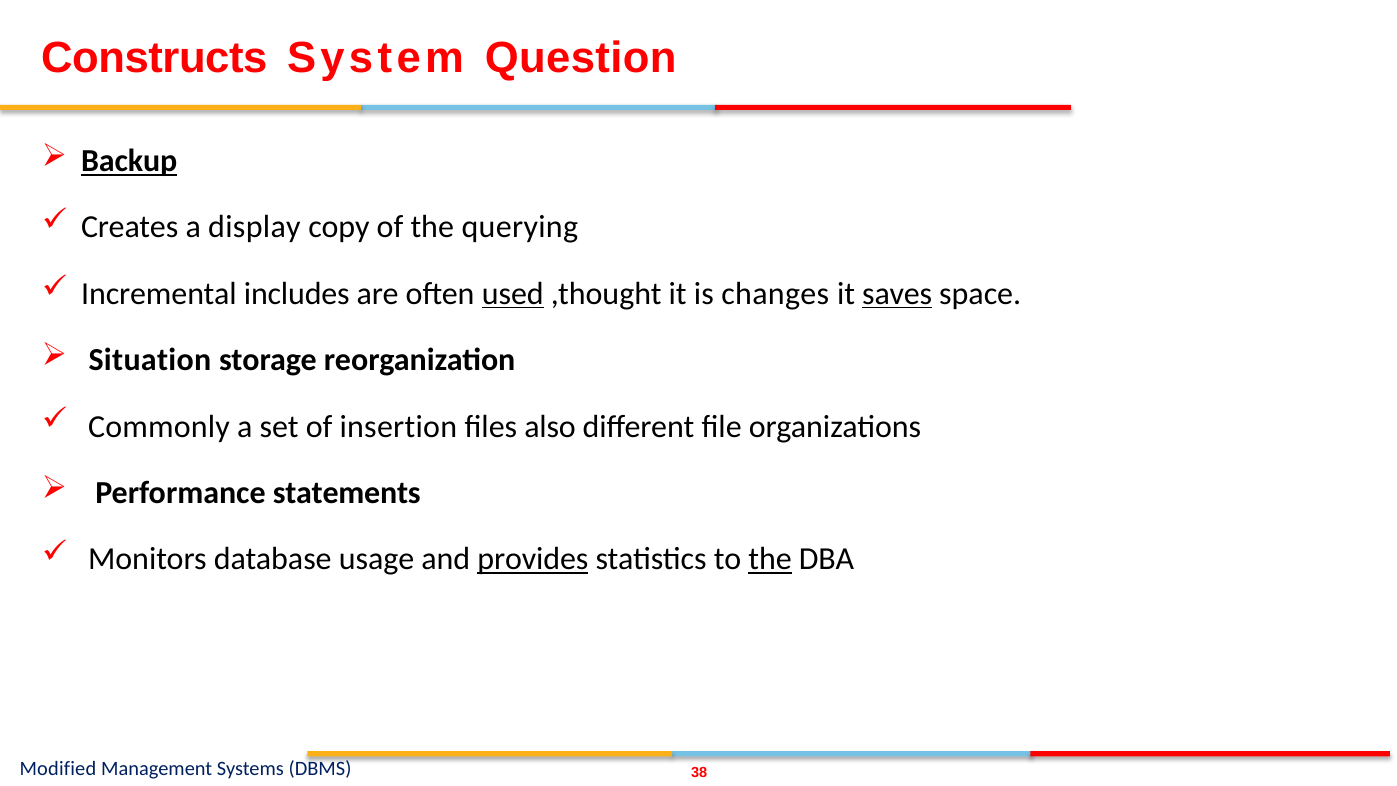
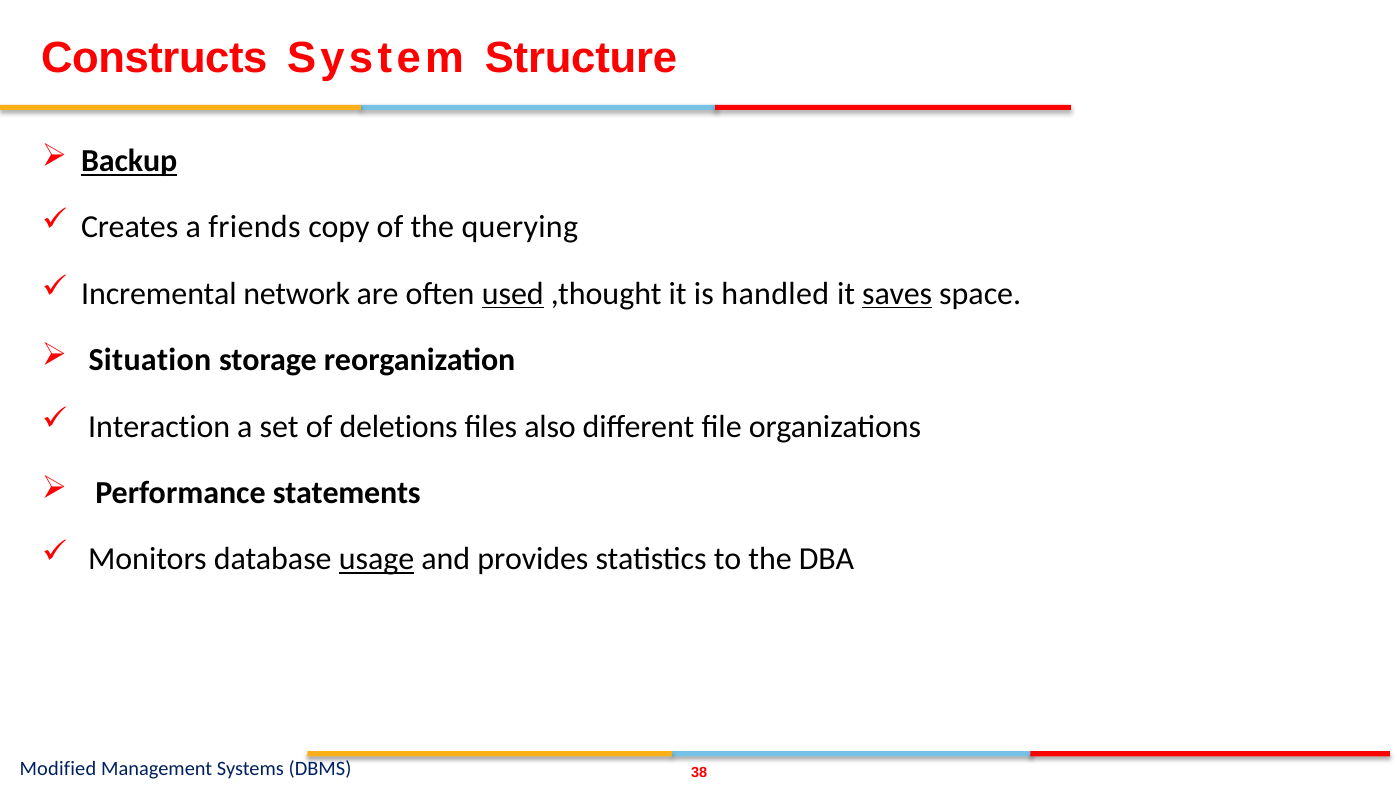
Question: Question -> Structure (581, 58)
display: display -> friends (254, 227)
includes: includes -> network (297, 294)
changes: changes -> handled (775, 294)
Commonly: Commonly -> Interaction (159, 426)
insertion: insertion -> deletions (399, 426)
usage underline: none -> present (377, 559)
provides underline: present -> none (533, 559)
the underline: present -> none (770, 559)
